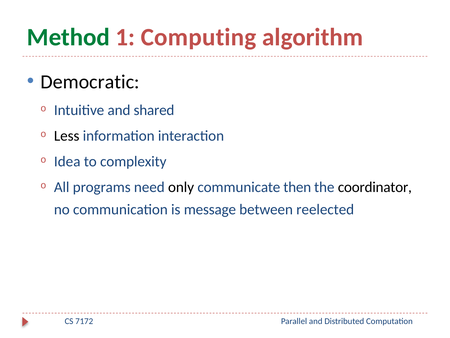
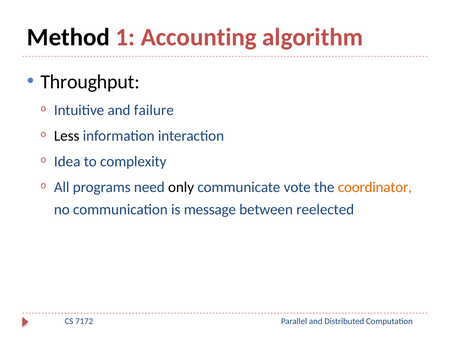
Method colour: green -> black (68, 37)
Computing: Computing -> Accounting (199, 37)
Democratic: Democratic -> Throughput (90, 82)
shared: shared -> failure (154, 110)
then: then -> vote (297, 187)
coordinator colour: black -> orange (375, 187)
